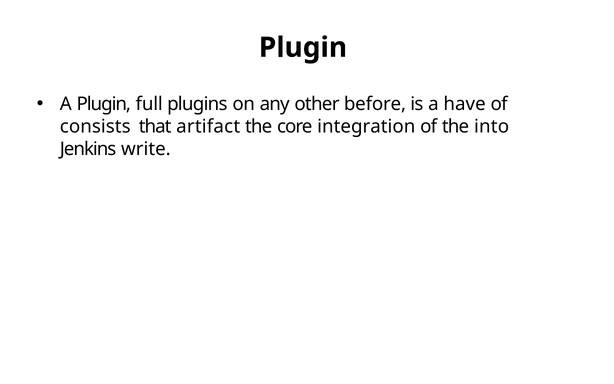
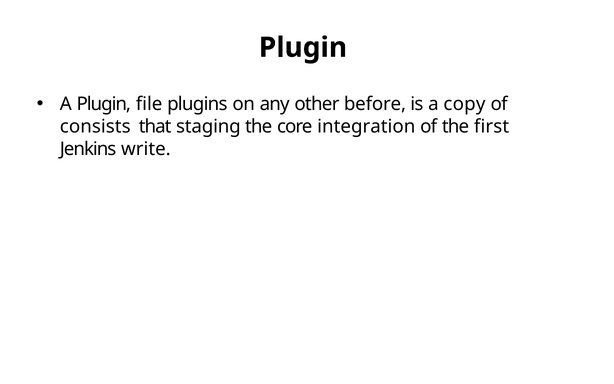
full: full -> file (149, 104)
have: have -> copy (464, 104)
artifact: artifact -> staging (208, 127)
into: into -> first (492, 127)
